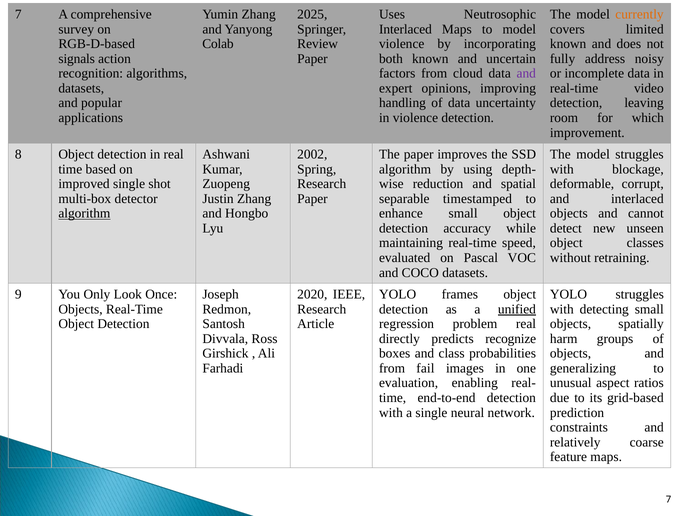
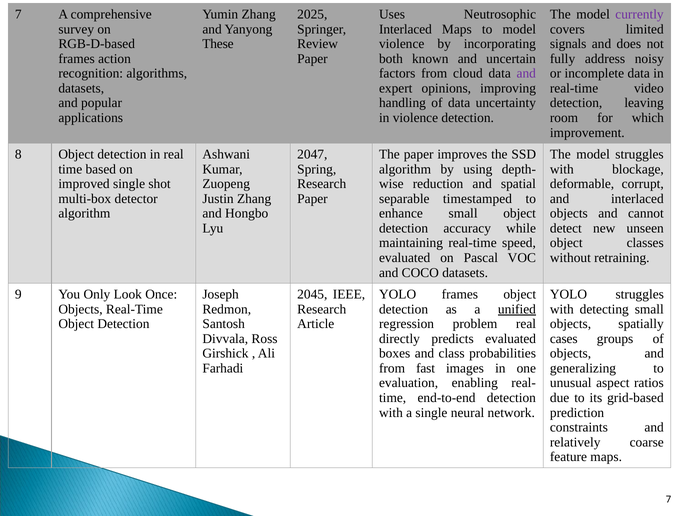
currently colour: orange -> purple (640, 14)
Colab: Colab -> These (218, 44)
known: known -> signals (568, 44)
signals: signals -> frames (77, 59)
2002: 2002 -> 2047 (312, 154)
algorithm underline: present -> none (84, 213)
2020: 2020 -> 2045 (312, 294)
predicts recognize: recognize -> evaluated (511, 339)
harm: harm -> cases (564, 339)
fail: fail -> fast (426, 368)
